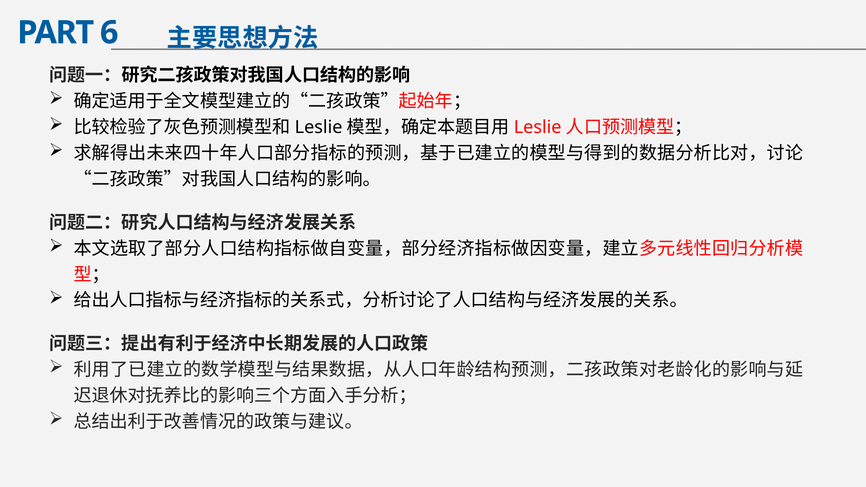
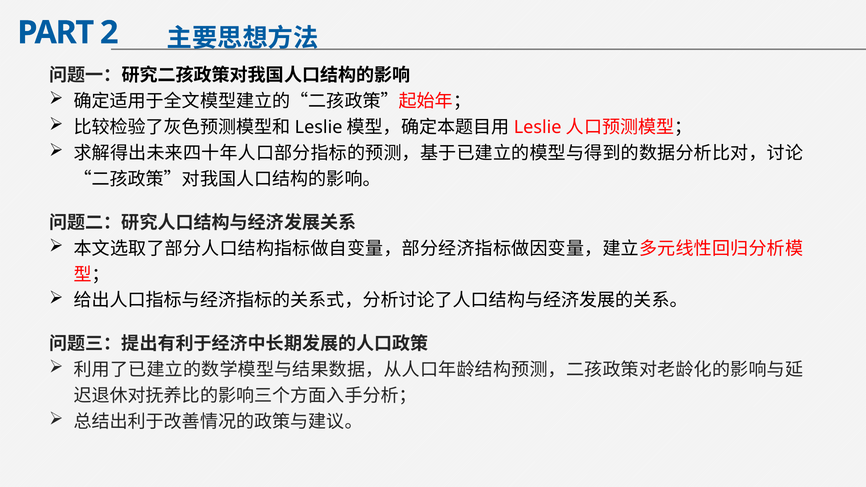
6: 6 -> 2 (109, 33)
